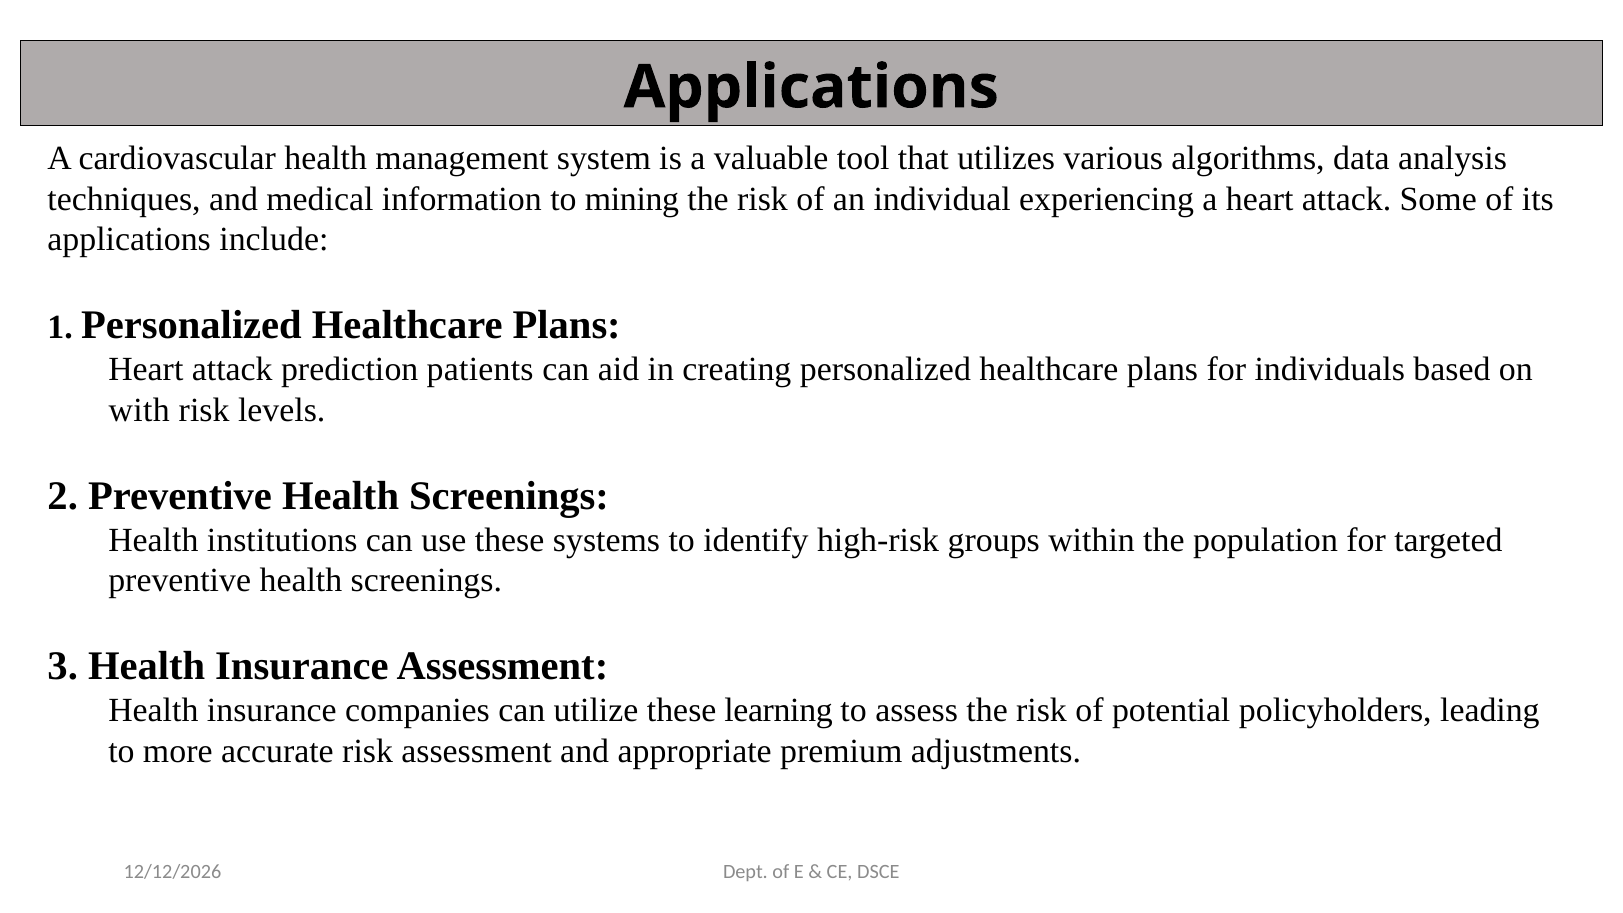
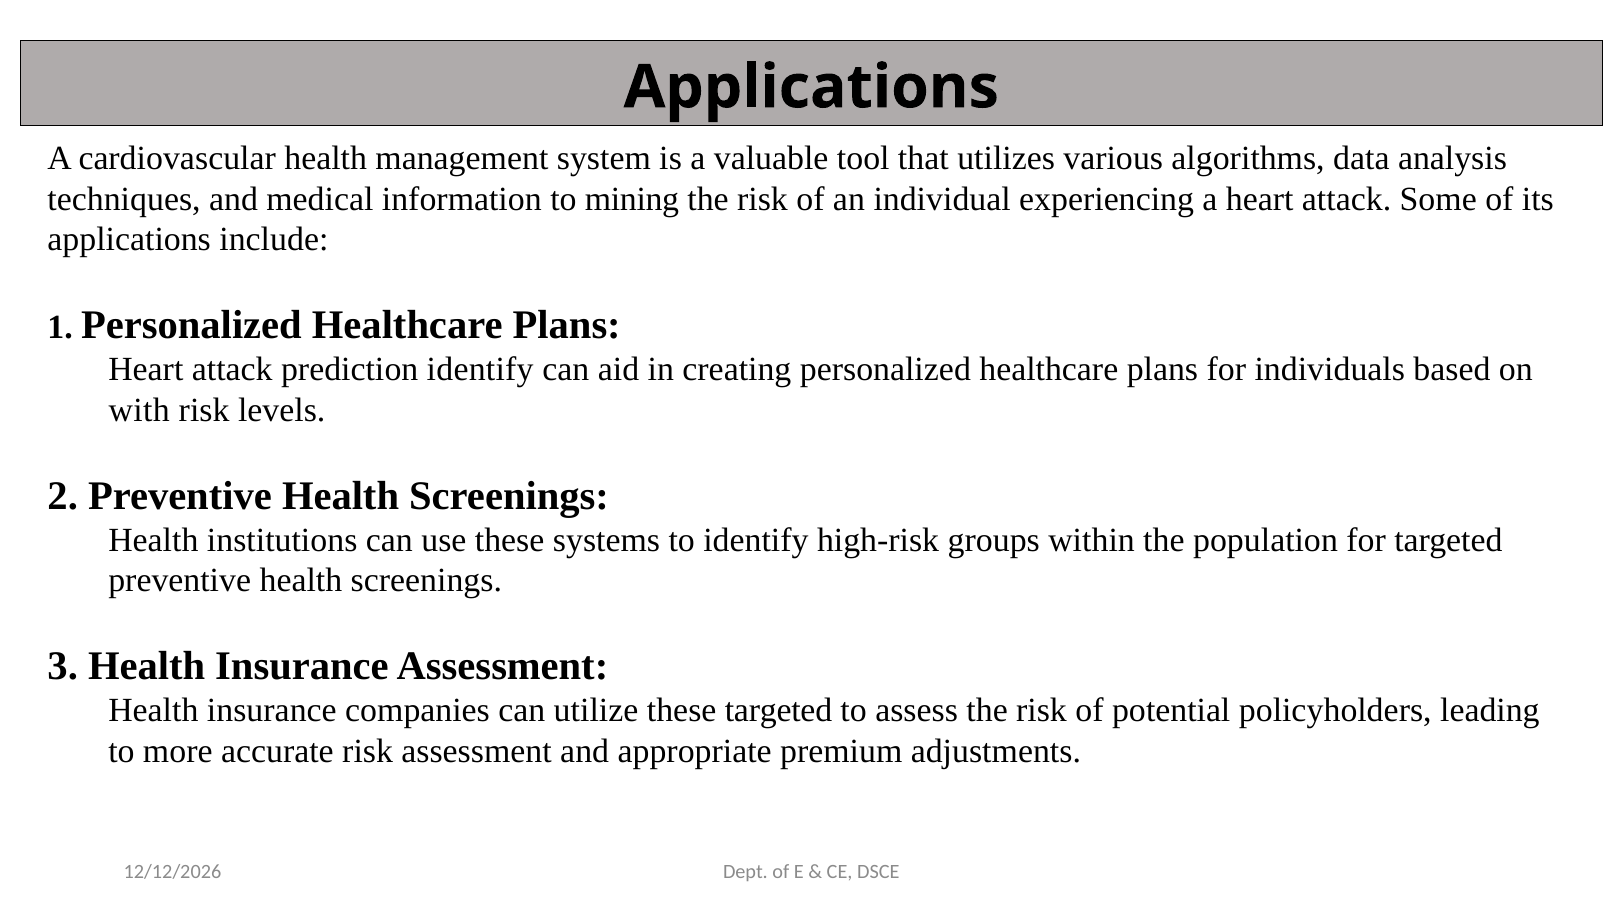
prediction patients: patients -> identify (480, 370)
these learning: learning -> targeted (779, 710)
